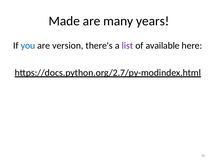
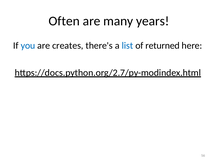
Made: Made -> Often (64, 21)
version: version -> creates (68, 46)
list colour: purple -> blue (127, 46)
available: available -> returned (163, 46)
